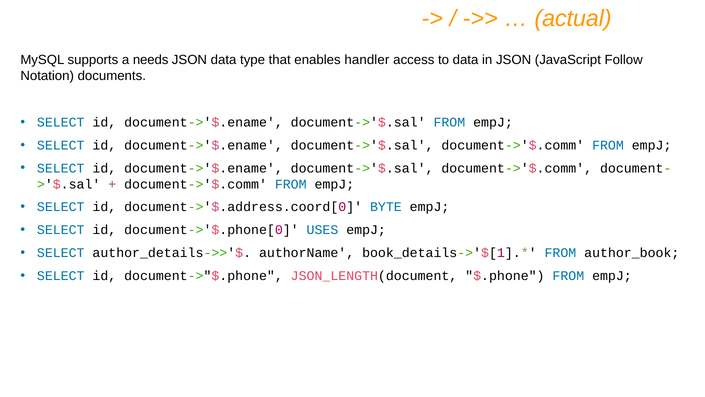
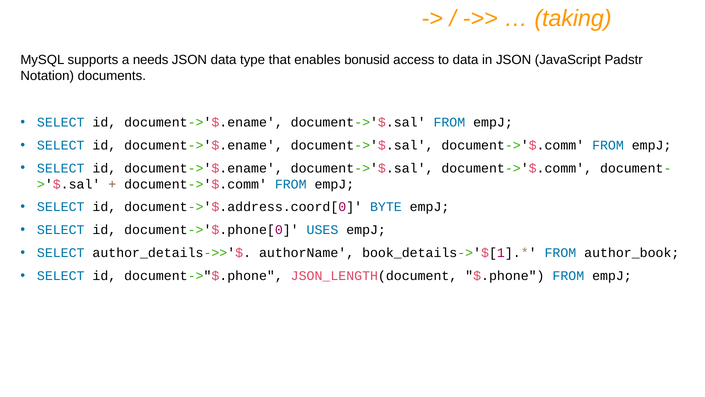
actual: actual -> taking (573, 18)
handler: handler -> bonusid (367, 60)
Follow: Follow -> Padstr (624, 60)
